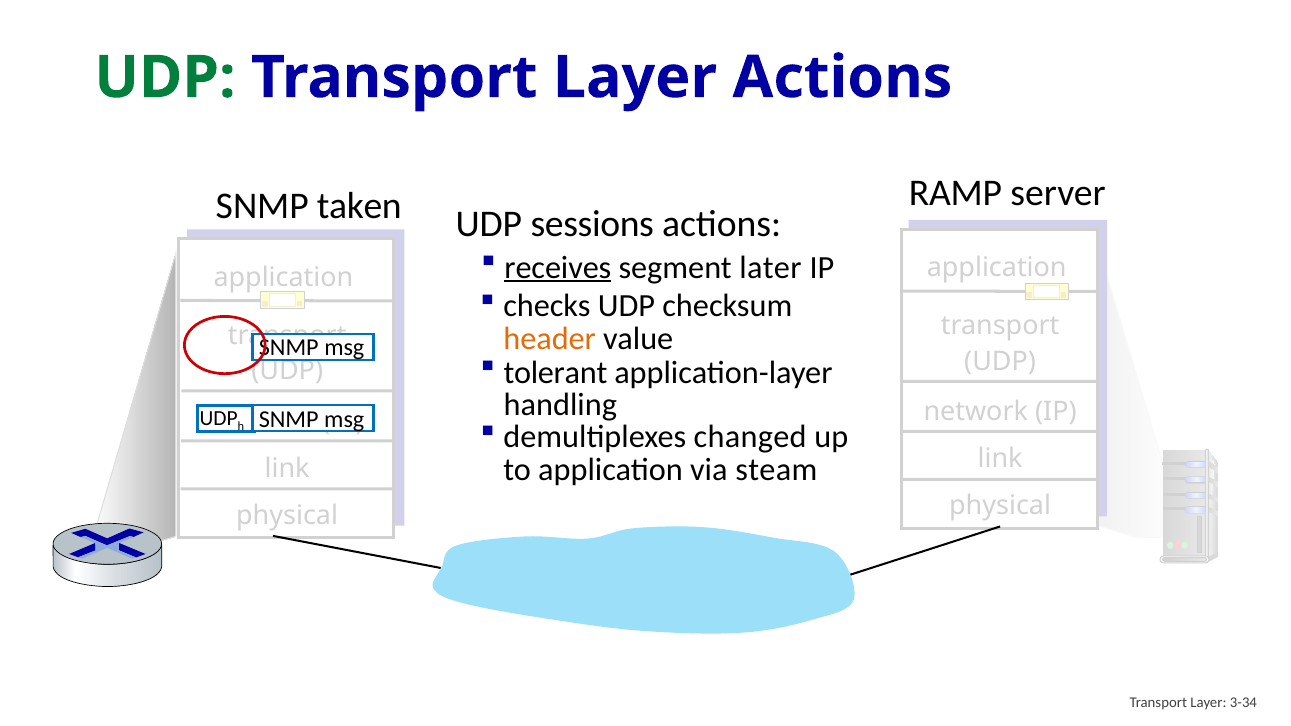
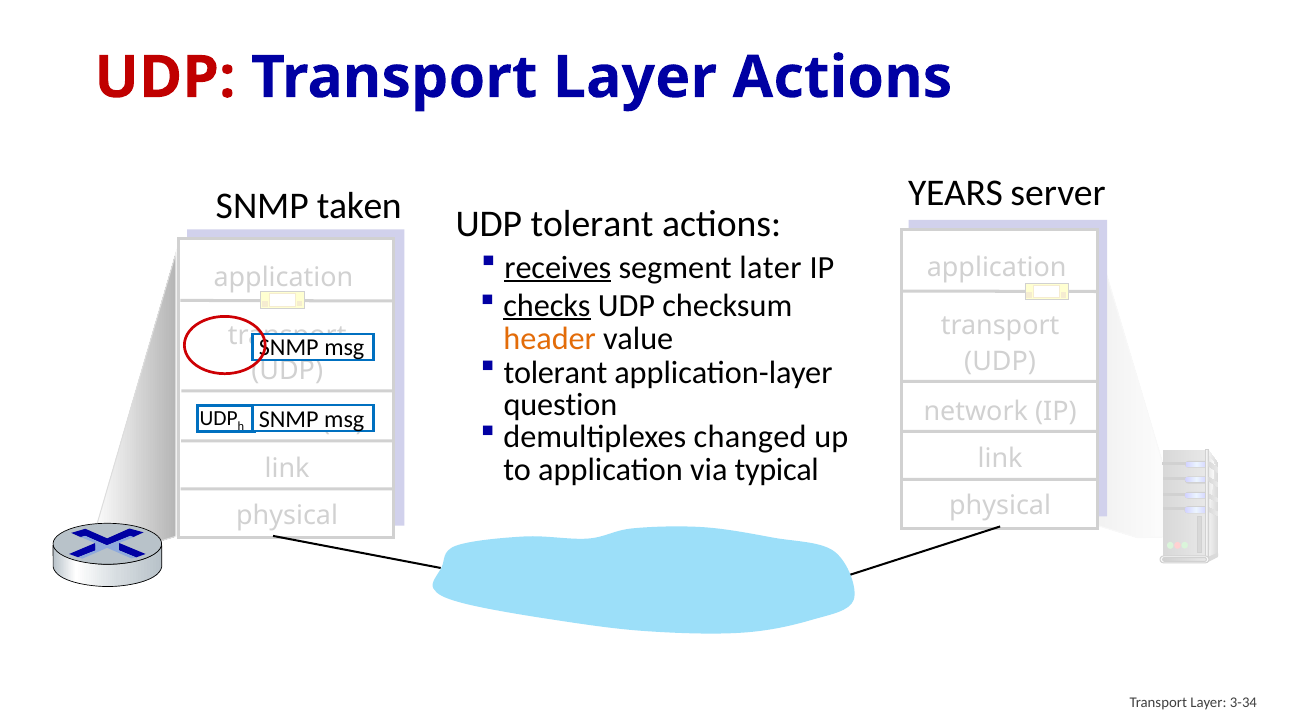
UDP colour: green -> red (165, 78)
RAMP: RAMP -> YEARS (956, 193)
UDP sessions: sessions -> tolerant (592, 224)
checks underline: none -> present (547, 306)
handling: handling -> question (560, 405)
steam: steam -> typical (777, 470)
